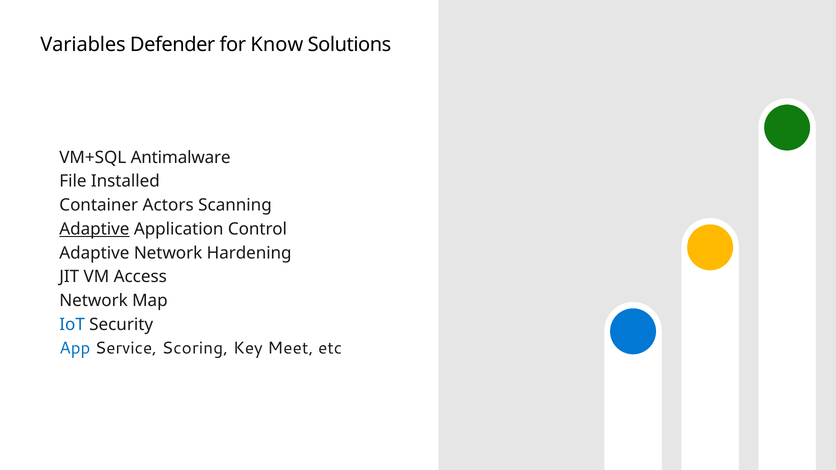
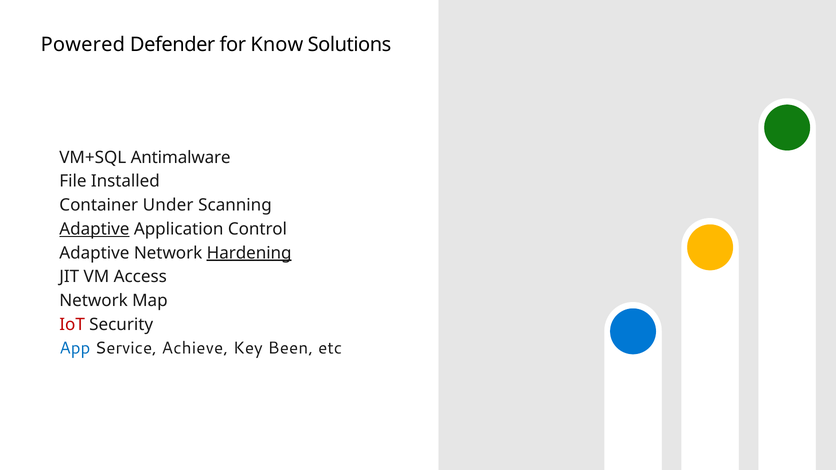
Variables: Variables -> Powered (83, 45)
Actors: Actors -> Under (168, 205)
Hardening underline: none -> present (249, 253)
IoT colour: blue -> red (72, 325)
Scoring: Scoring -> Achieve (195, 349)
Meet: Meet -> Been (290, 349)
